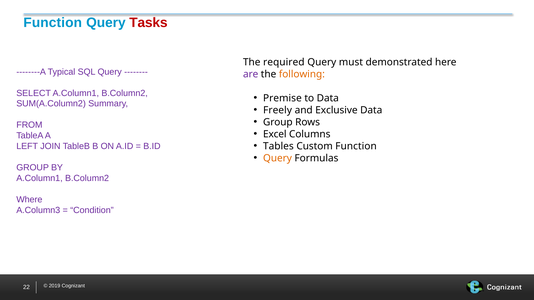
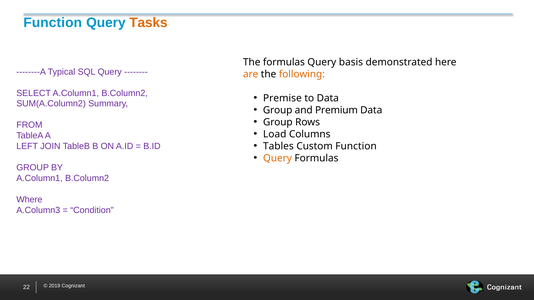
Tasks colour: red -> orange (148, 23)
The required: required -> formulas (284, 62)
must: must -> basis (351, 62)
are colour: purple -> orange (251, 74)
Freely: Freely -> Group (278, 110)
Exclusive: Exclusive -> Premium (336, 110)
Excel: Excel -> Load (275, 134)
